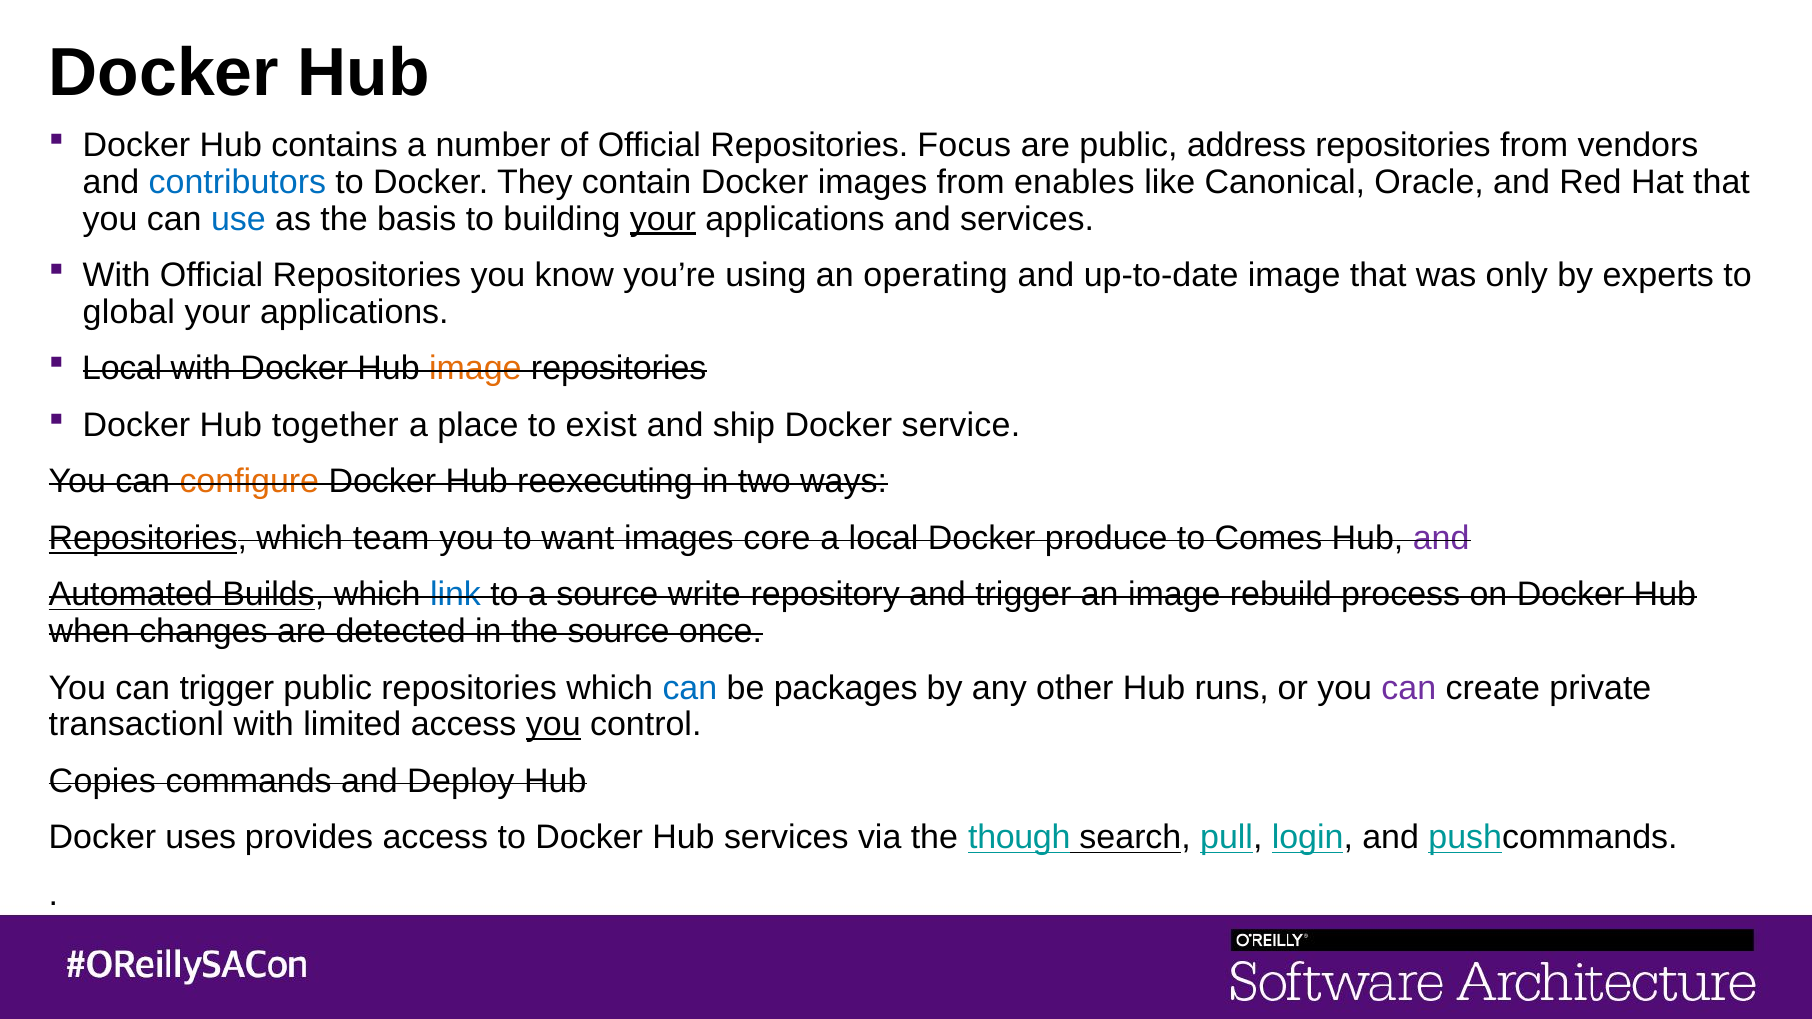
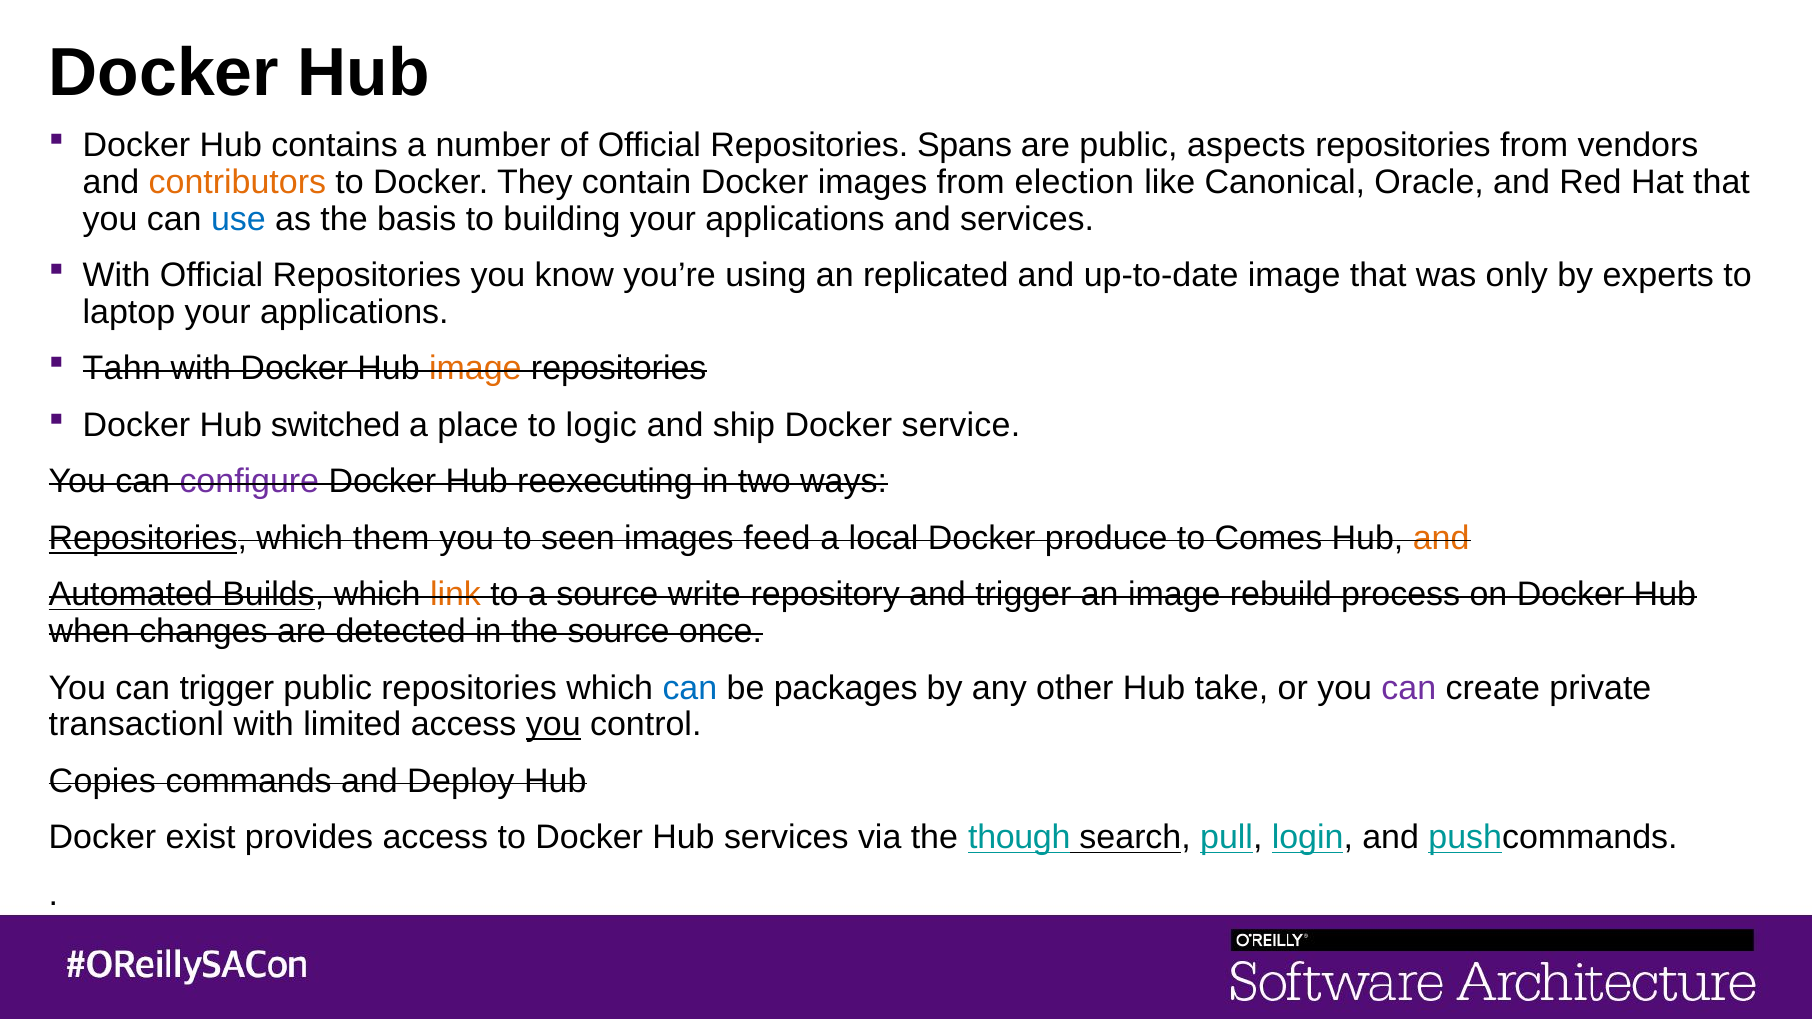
Focus: Focus -> Spans (965, 146)
address: address -> aspects (1246, 146)
contributors colour: blue -> orange (237, 182)
enables: enables -> election (1074, 182)
your underline: present -> none (663, 219)
operating: operating -> replicated (936, 275)
global: global -> laptop (129, 312)
Local: Local -> Tahn (122, 369)
together: together -> switched (336, 425)
exist: exist -> logic (601, 425)
configure colour: orange -> purple (249, 482)
team: team -> them (391, 538)
want: want -> seen (578, 538)
core: core -> feed (777, 538)
and colour: purple -> orange (1441, 538)
link colour: blue -> orange (455, 595)
runs: runs -> take (1231, 688)
uses: uses -> exist (201, 838)
